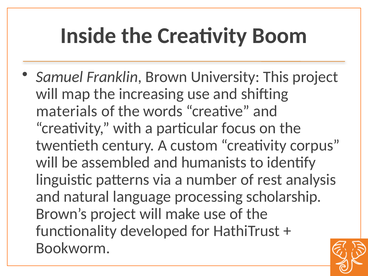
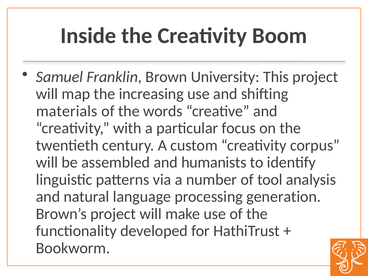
rest: rest -> tool (270, 180)
scholarship: scholarship -> generation (284, 197)
